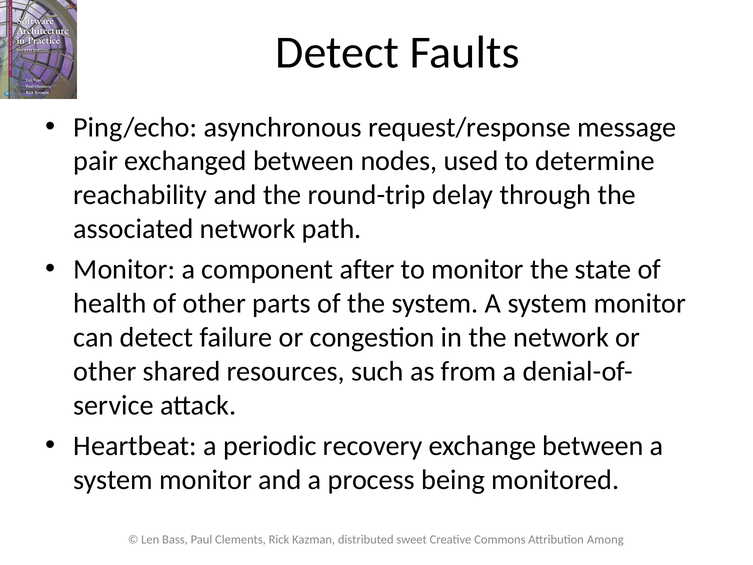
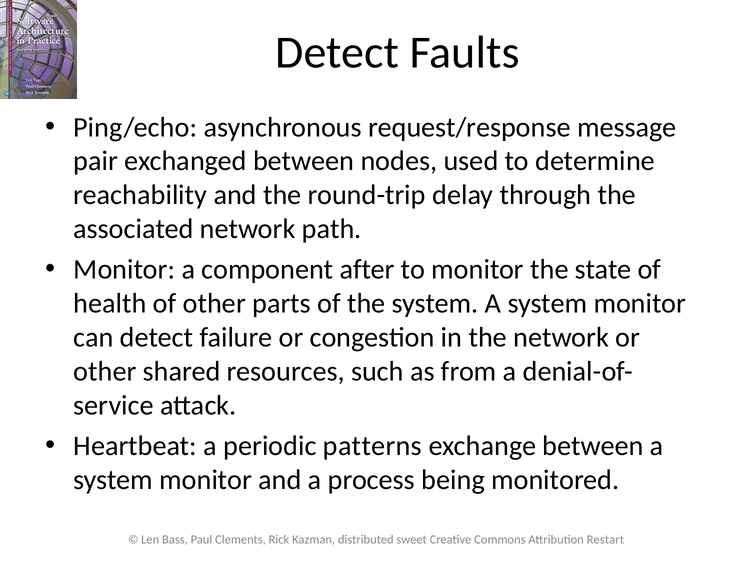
recovery: recovery -> patterns (372, 446)
Among: Among -> Restart (605, 539)
